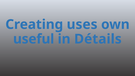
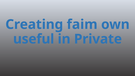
uses: uses -> faim (82, 24)
Détails: Détails -> Private (98, 39)
